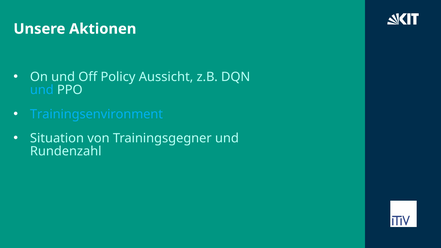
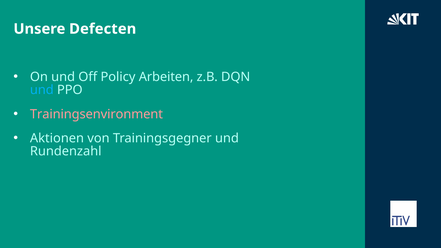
Aktionen: Aktionen -> Defecten (103, 29)
Aussicht: Aussicht -> Arbeiten (166, 77)
Trainingsenvironment colour: light blue -> pink (96, 114)
Situation: Situation -> Aktionen (57, 138)
